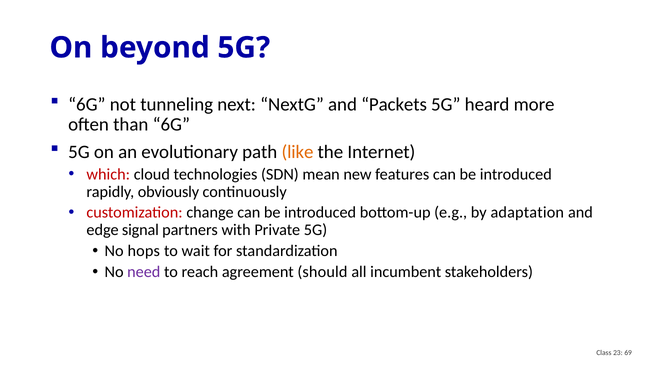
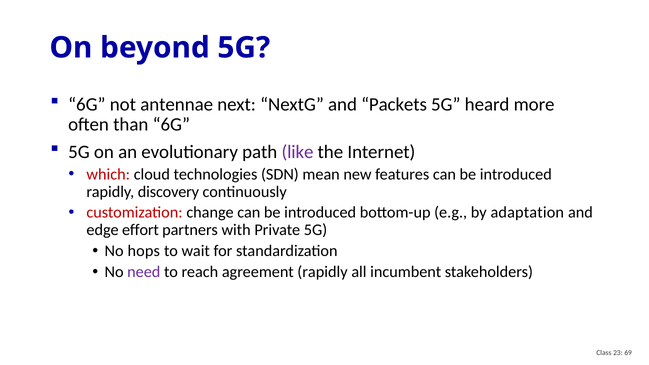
tunneling: tunneling -> antennae (177, 104)
like colour: orange -> purple (297, 152)
obviously: obviously -> discovery (168, 192)
signal: signal -> effort (140, 230)
agreement should: should -> rapidly (323, 272)
